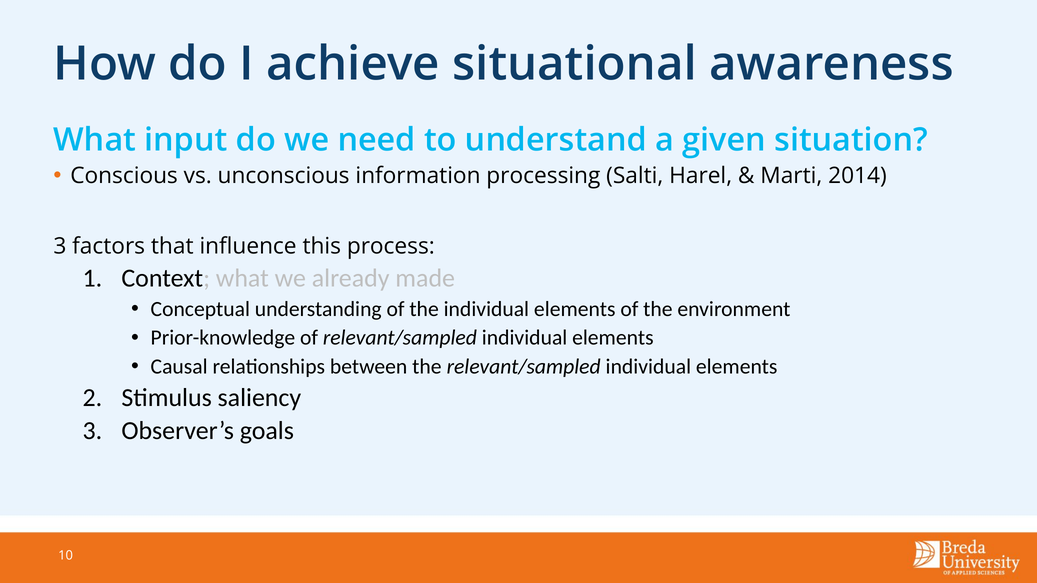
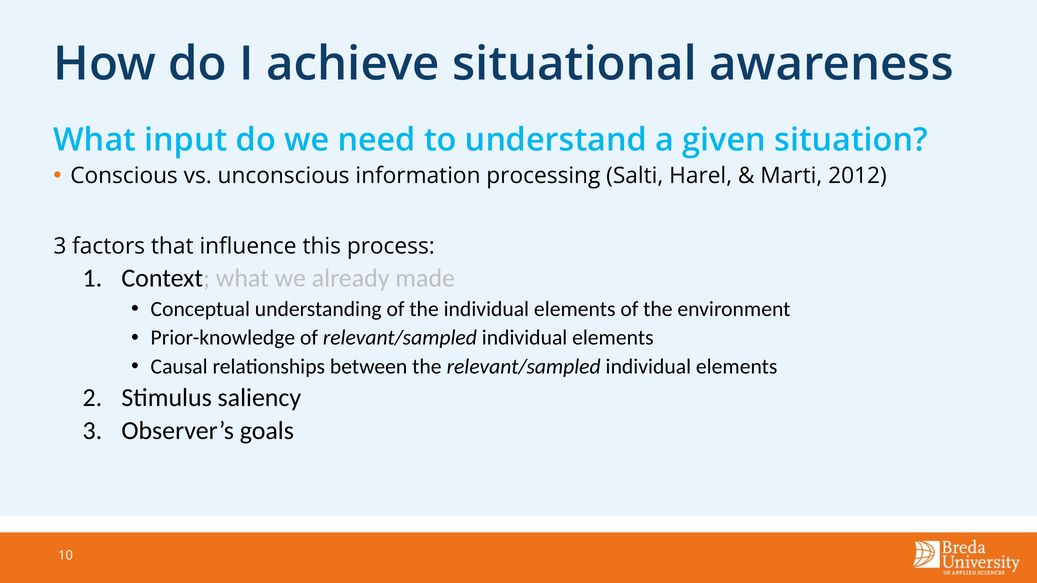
2014: 2014 -> 2012 (857, 176)
